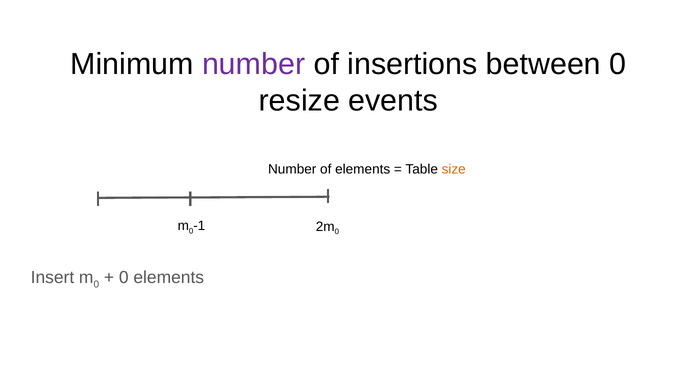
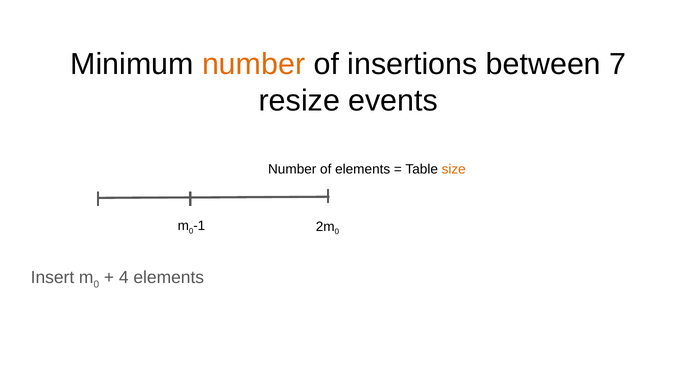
number colour: purple -> orange (254, 64)
between 0: 0 -> 7 (618, 64)
0: 0 -> 4 (124, 278)
